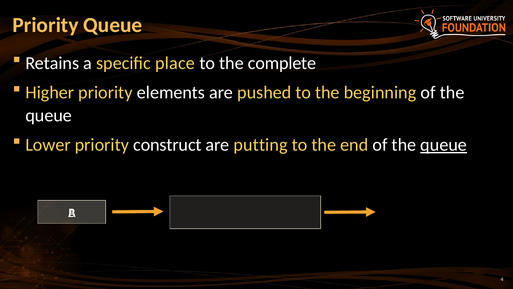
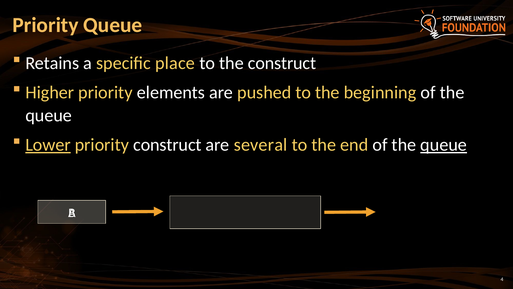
the complete: complete -> construct (282, 63)
Lower underline: none -> present (48, 145)
putting: putting -> several (261, 145)
